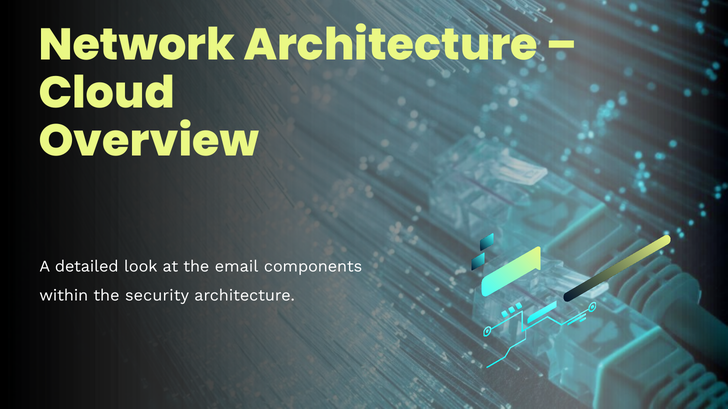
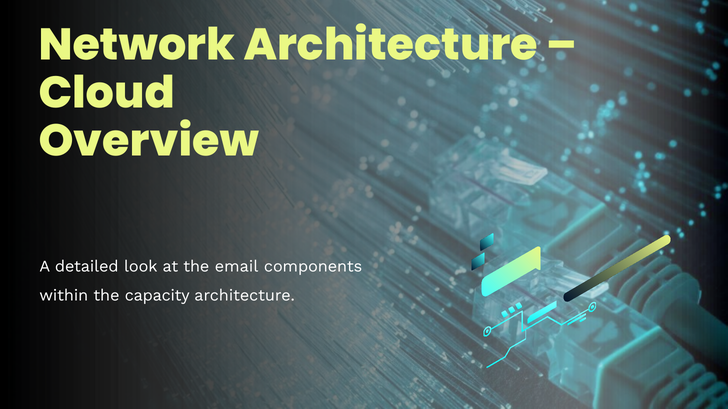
security: security -> capacity (157, 296)
